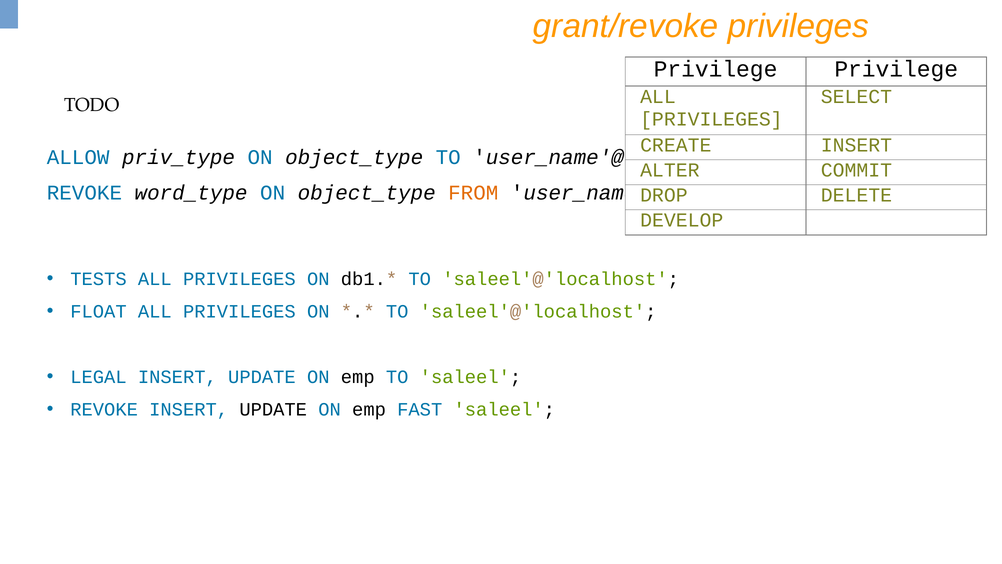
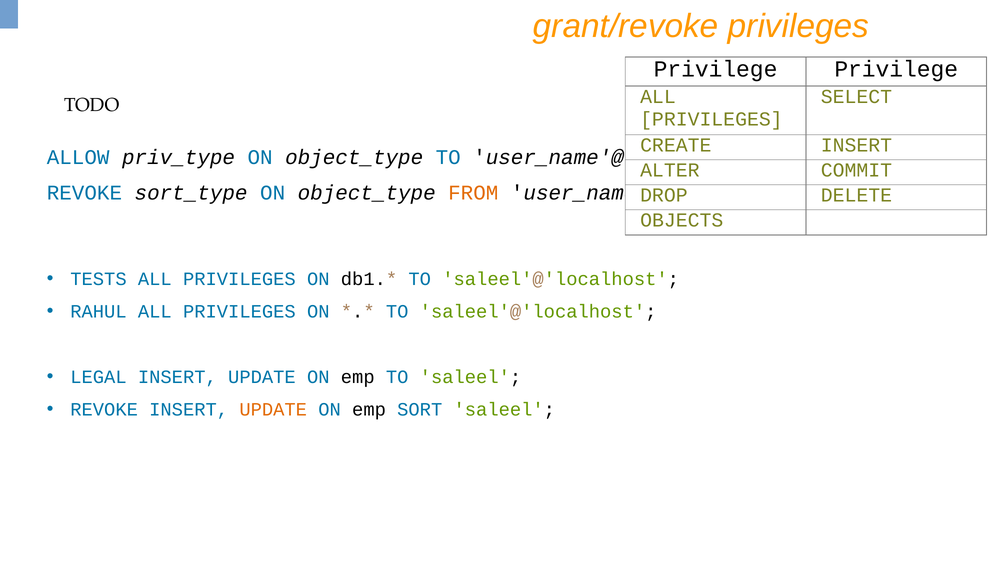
word_type: word_type -> sort_type (191, 192)
DEVELOP: DEVELOP -> OBJECTS (682, 220)
FLOAT: FLOAT -> RAHUL (98, 311)
UPDATE colour: black -> orange (273, 409)
FAST: FAST -> SORT (420, 409)
